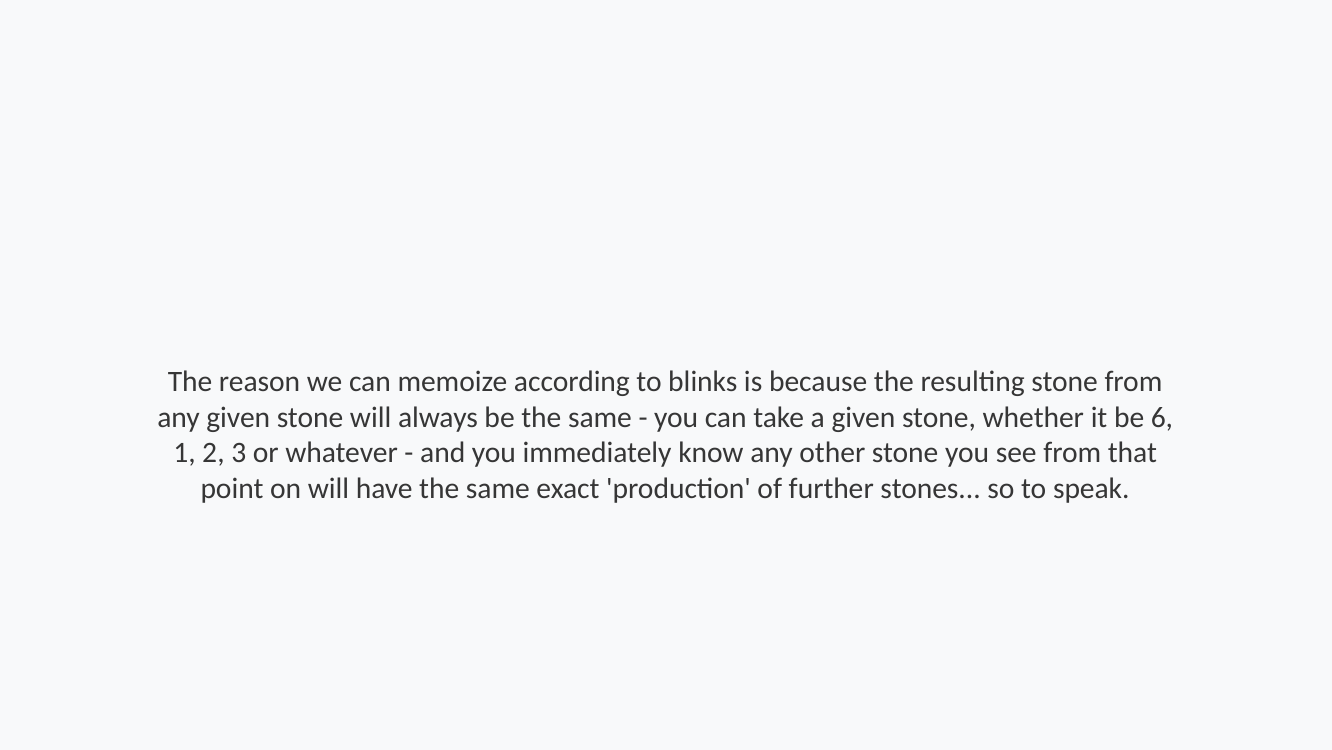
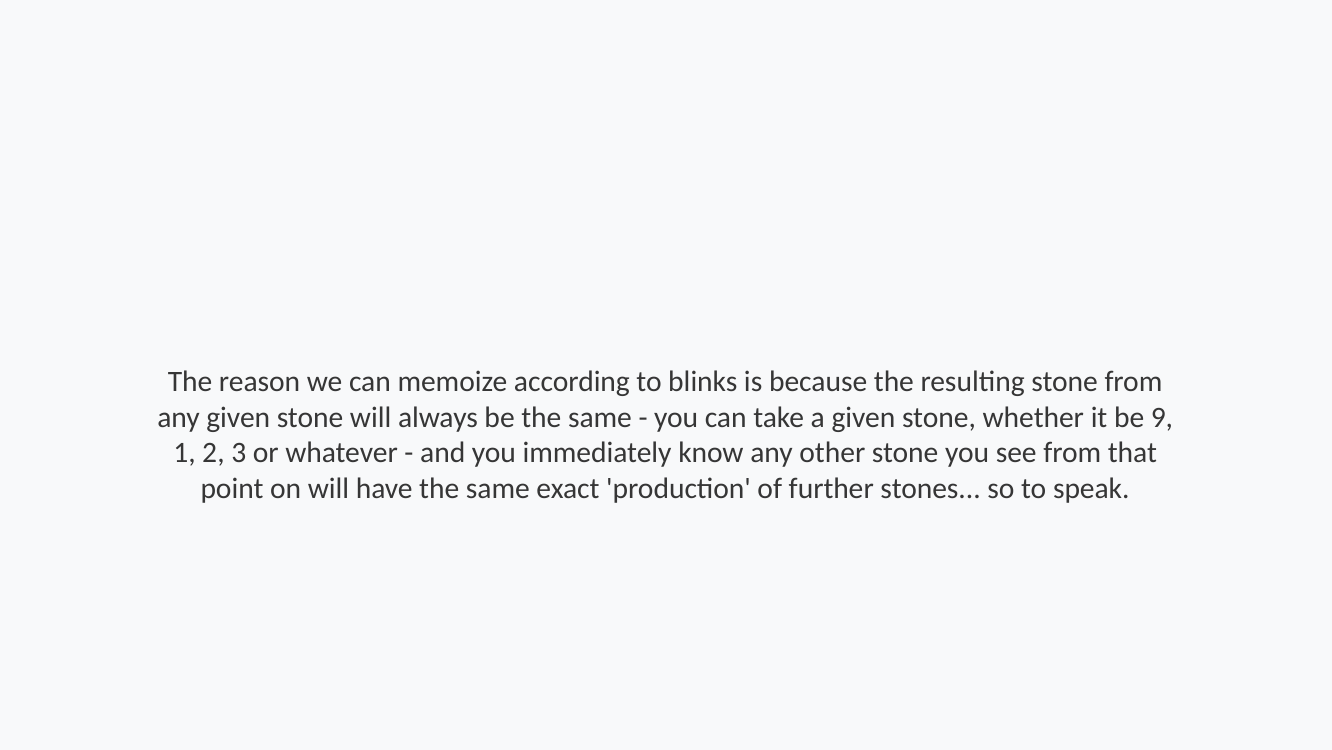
6: 6 -> 9 (1162, 417)
